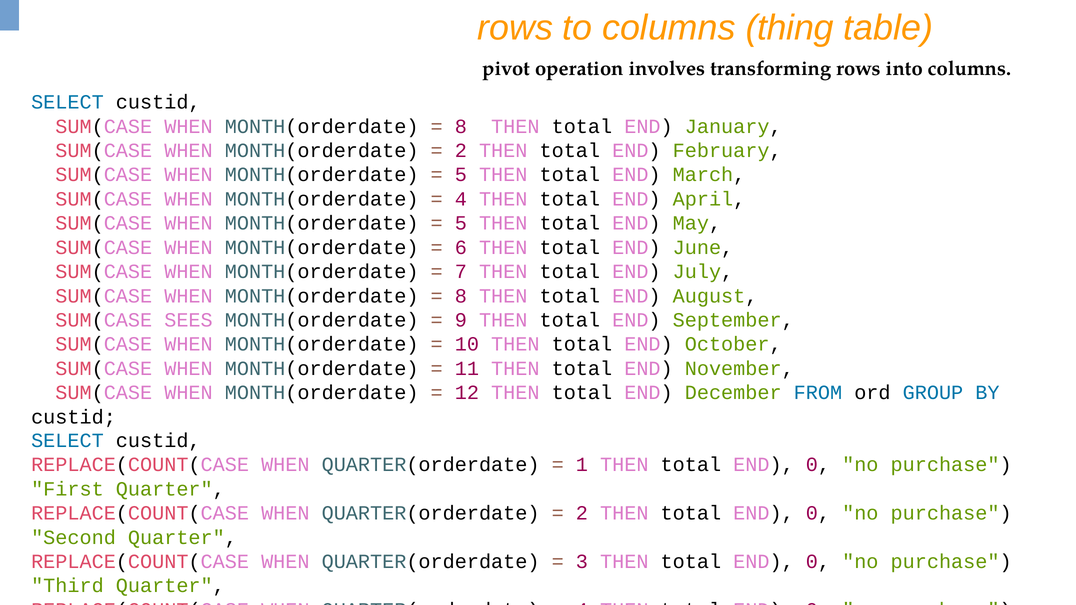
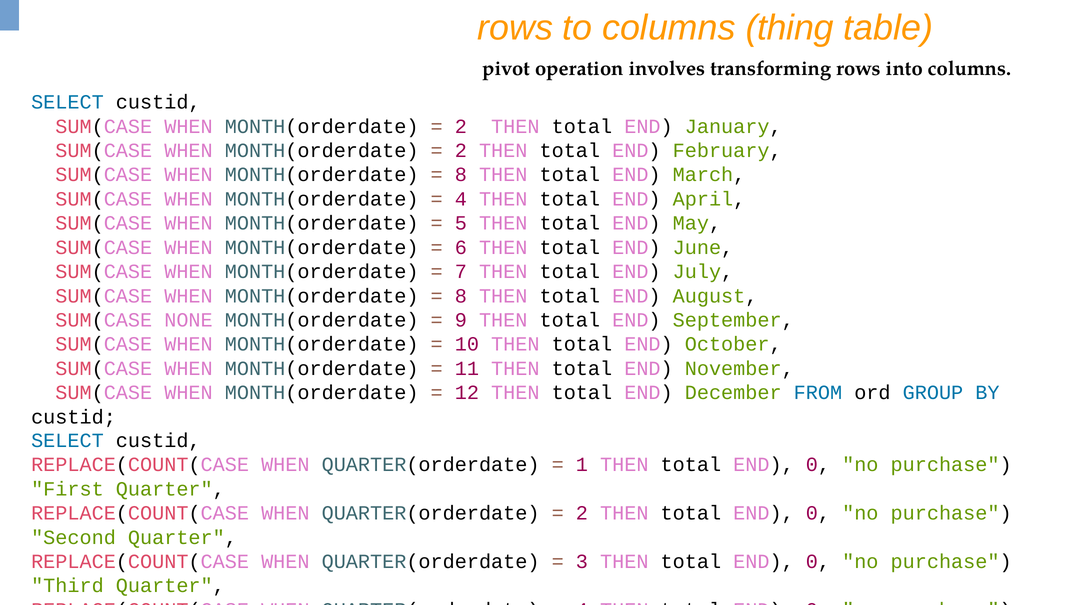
8: 8 -> 2 (461, 126)
5: 5 -> 8 (461, 175)
SEES: SEES -> NONE (188, 320)
